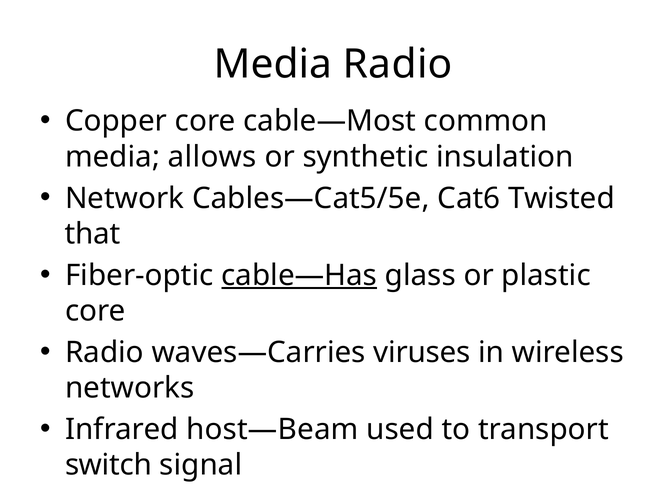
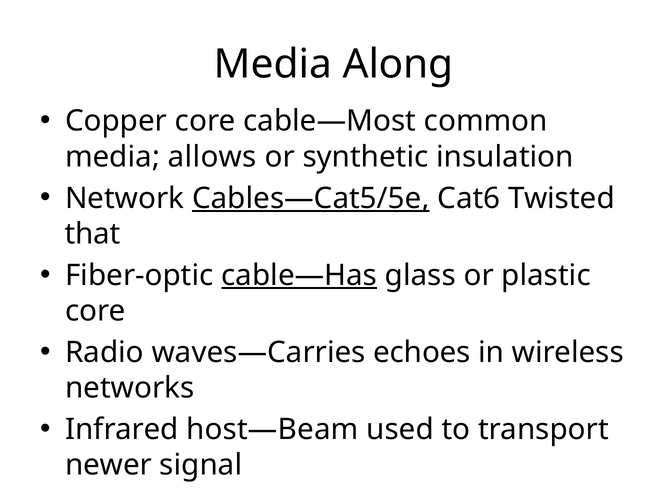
Media Radio: Radio -> Along (398, 65)
Cables—Cat5/5e underline: none -> present (311, 198)
viruses: viruses -> echoes (422, 353)
switch: switch -> newer (108, 465)
